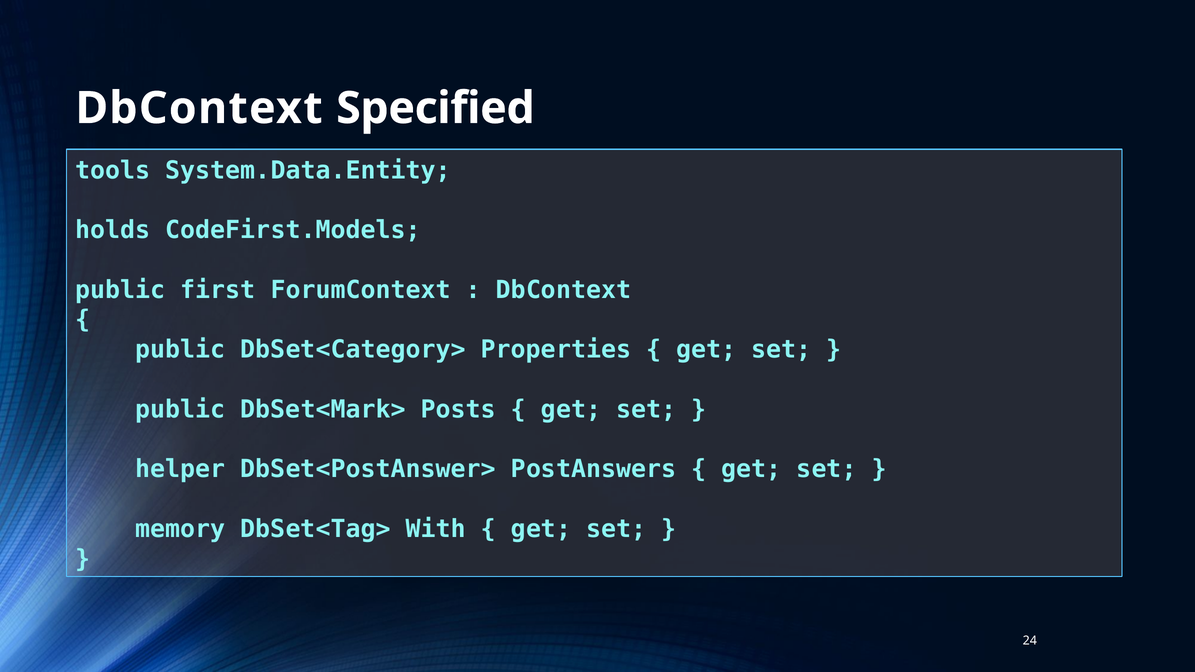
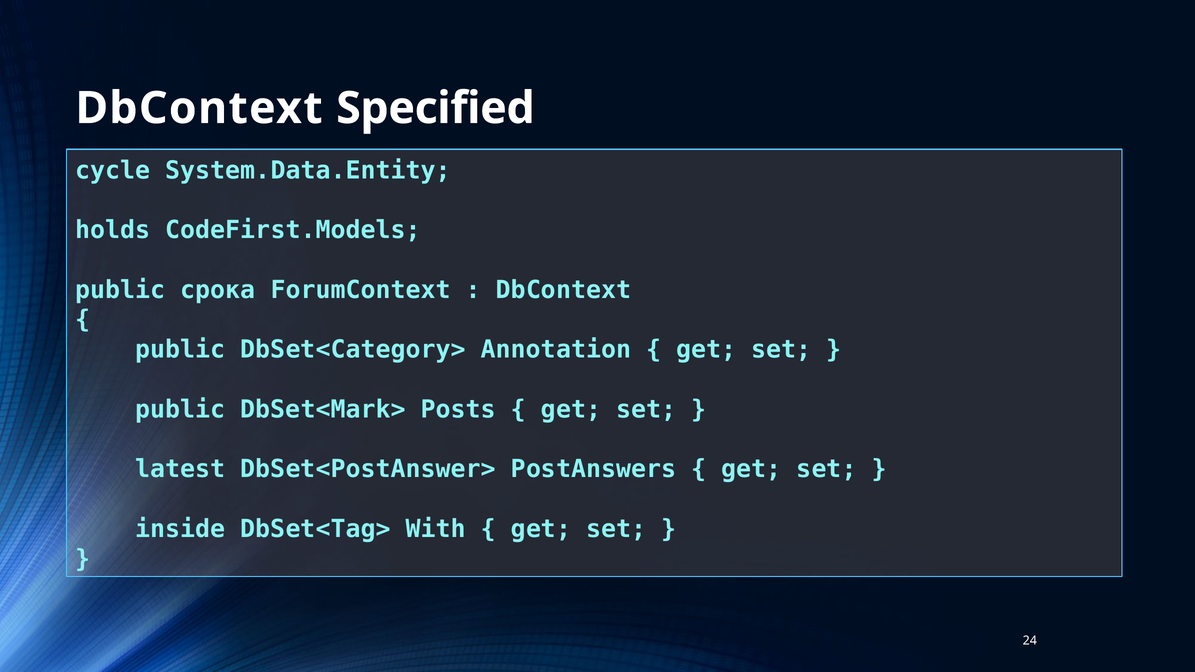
tools: tools -> cycle (113, 170)
first: first -> срока (218, 290)
Properties: Properties -> Annotation (556, 350)
helper: helper -> latest (180, 469)
memory: memory -> inside (180, 529)
